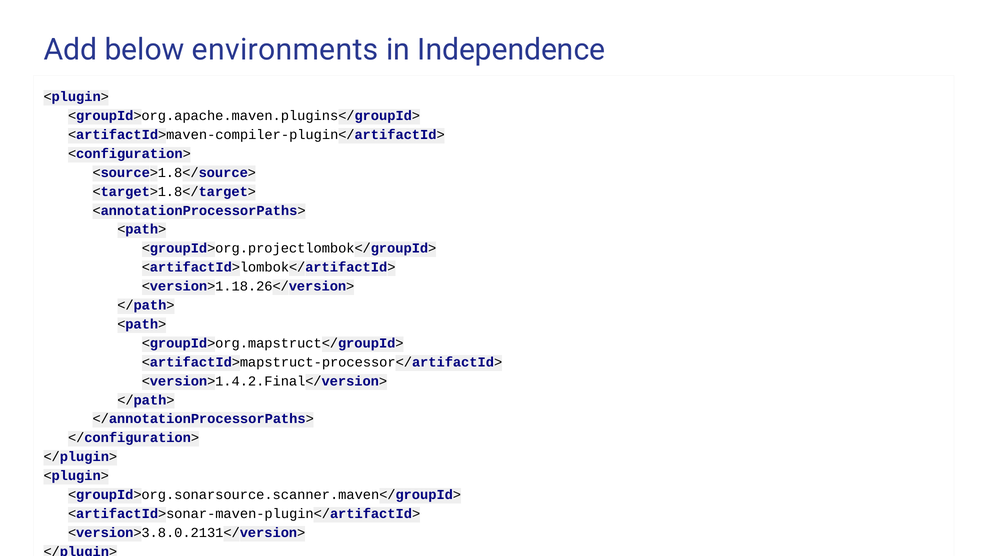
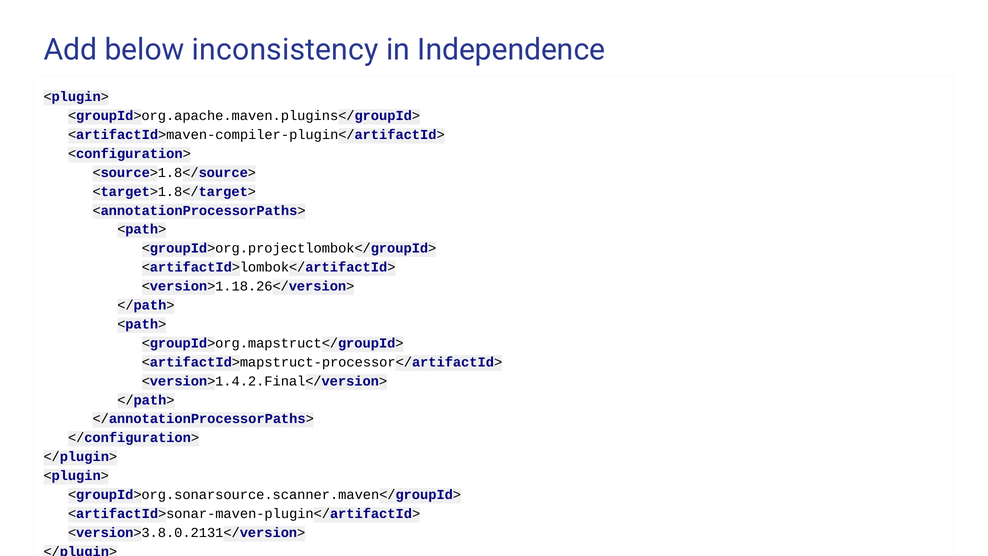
environments: environments -> inconsistency (285, 50)
